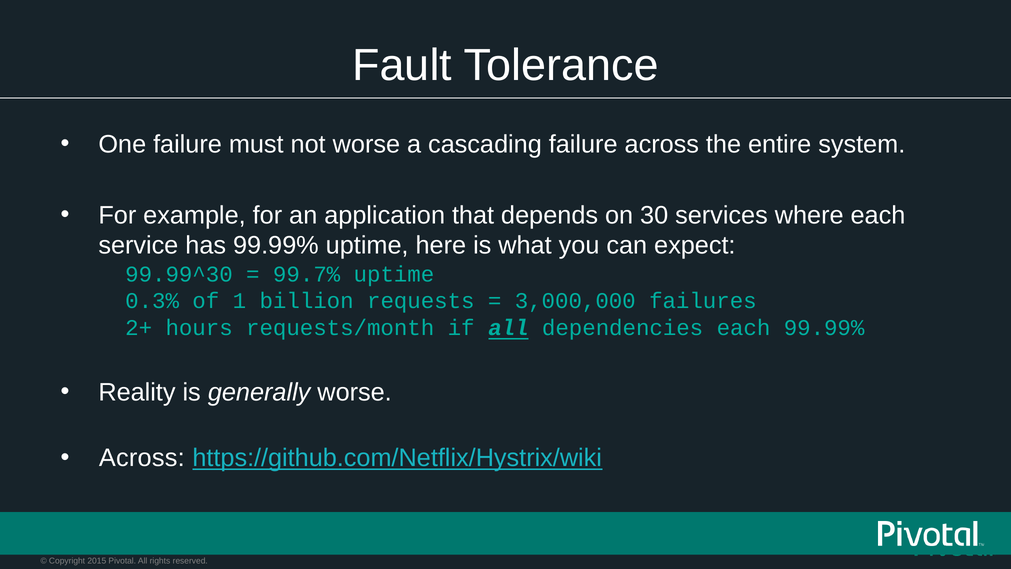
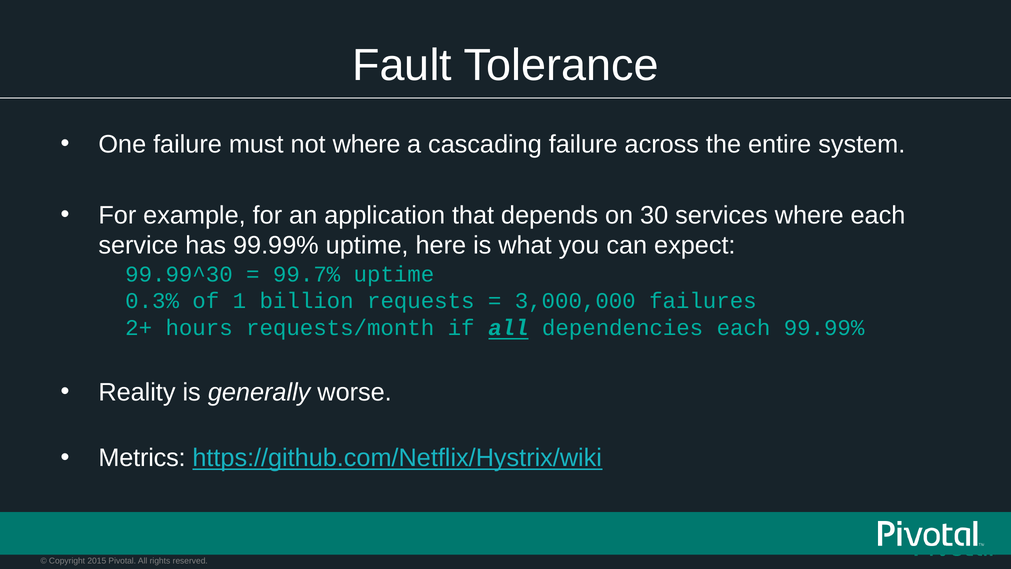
not worse: worse -> where (367, 144)
Across: Across -> Metrics (142, 458)
